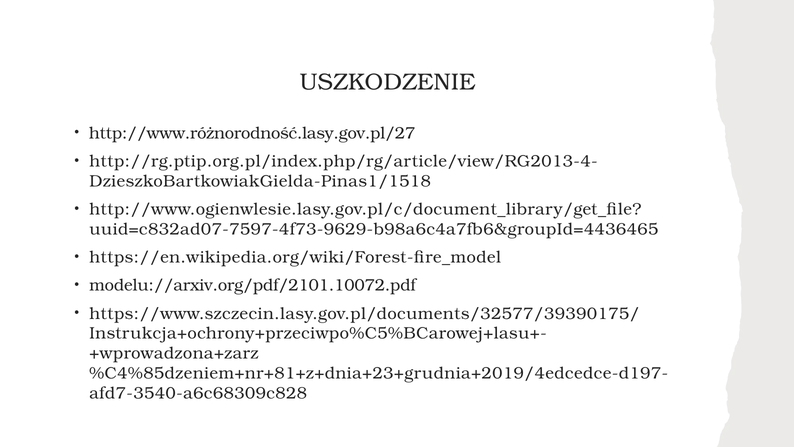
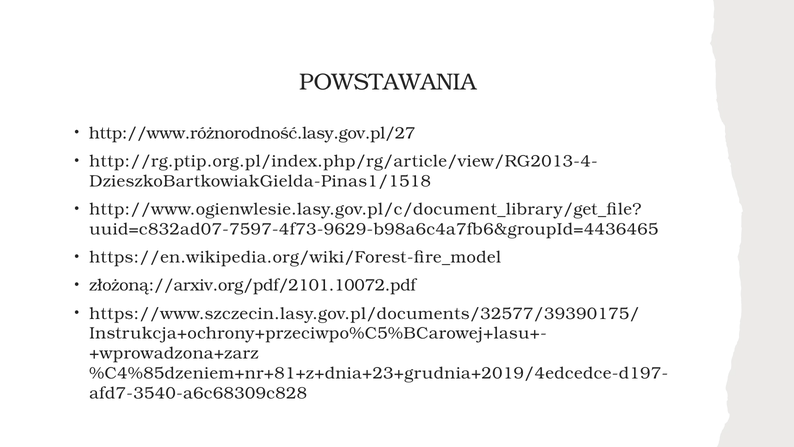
USZKODZENIE: USZKODZENIE -> POWSTAWANIA (388, 82)
modelu://arxiv.org/pdf/2101.10072.pdf: modelu://arxiv.org/pdf/2101.10072.pdf -> złożoną://arxiv.org/pdf/2101.10072.pdf (253, 285)
